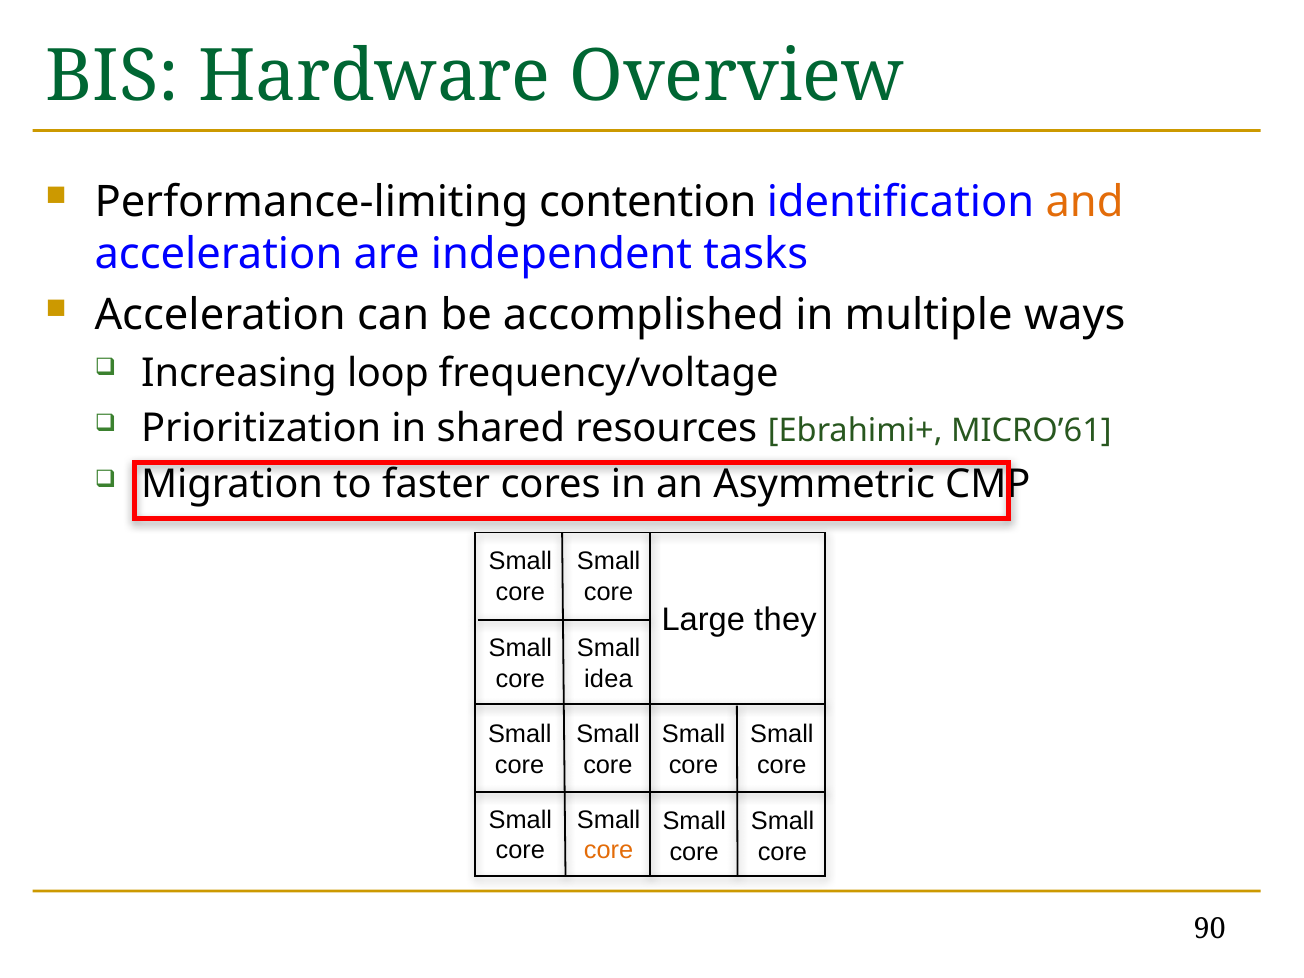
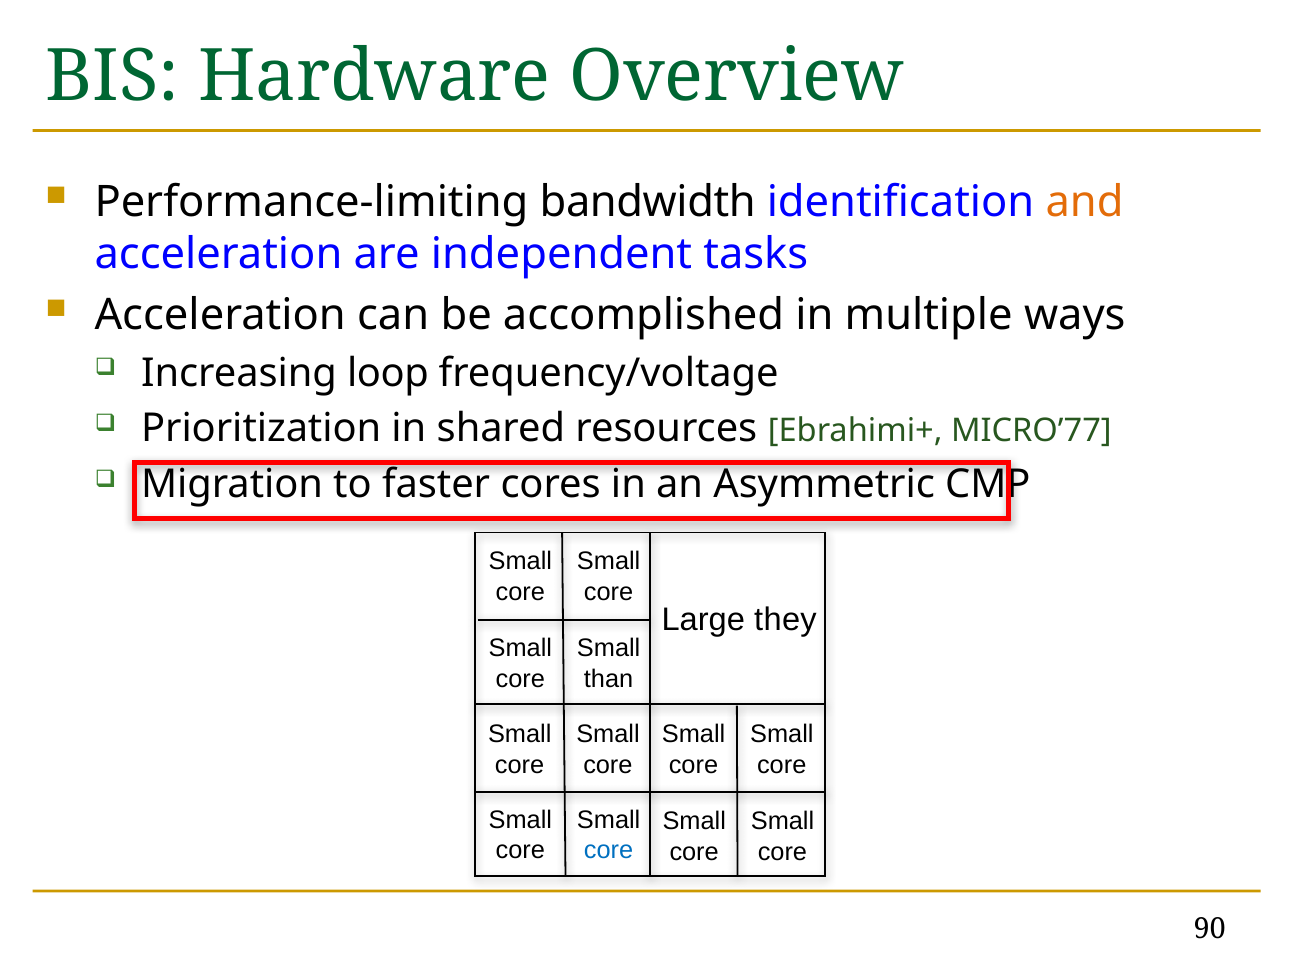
contention: contention -> bandwidth (648, 202)
MICRO’61: MICRO’61 -> MICRO’77 (1031, 431)
idea: idea -> than (609, 679)
core colour: orange -> blue (609, 850)
